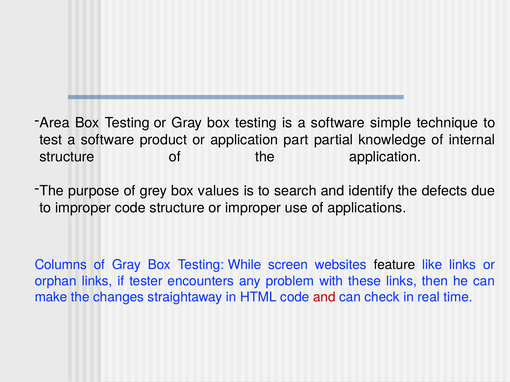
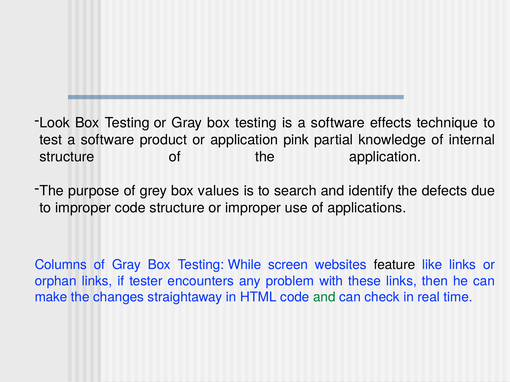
Area: Area -> Look (55, 123)
simple: simple -> effects (391, 123)
part: part -> pink (296, 140)
and colour: red -> green (324, 297)
